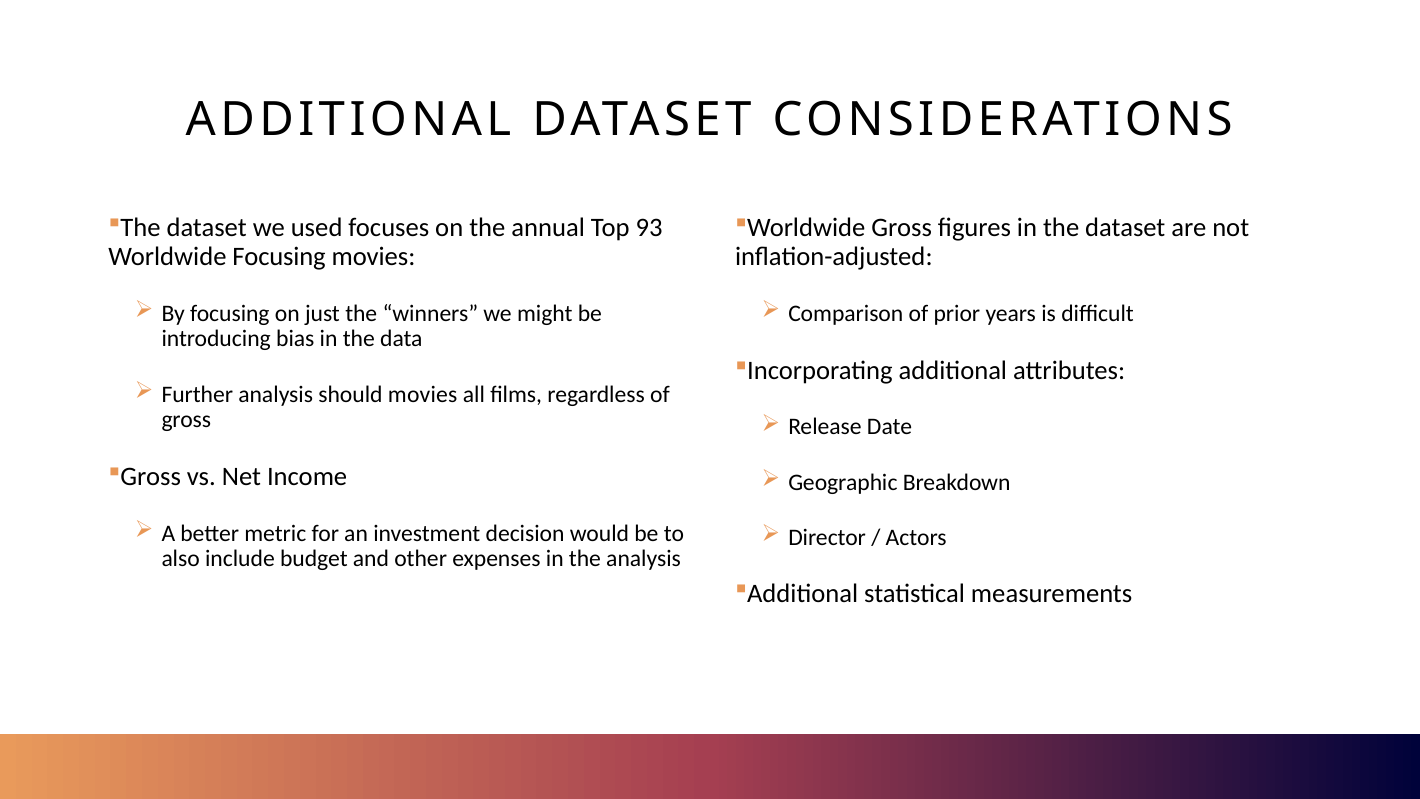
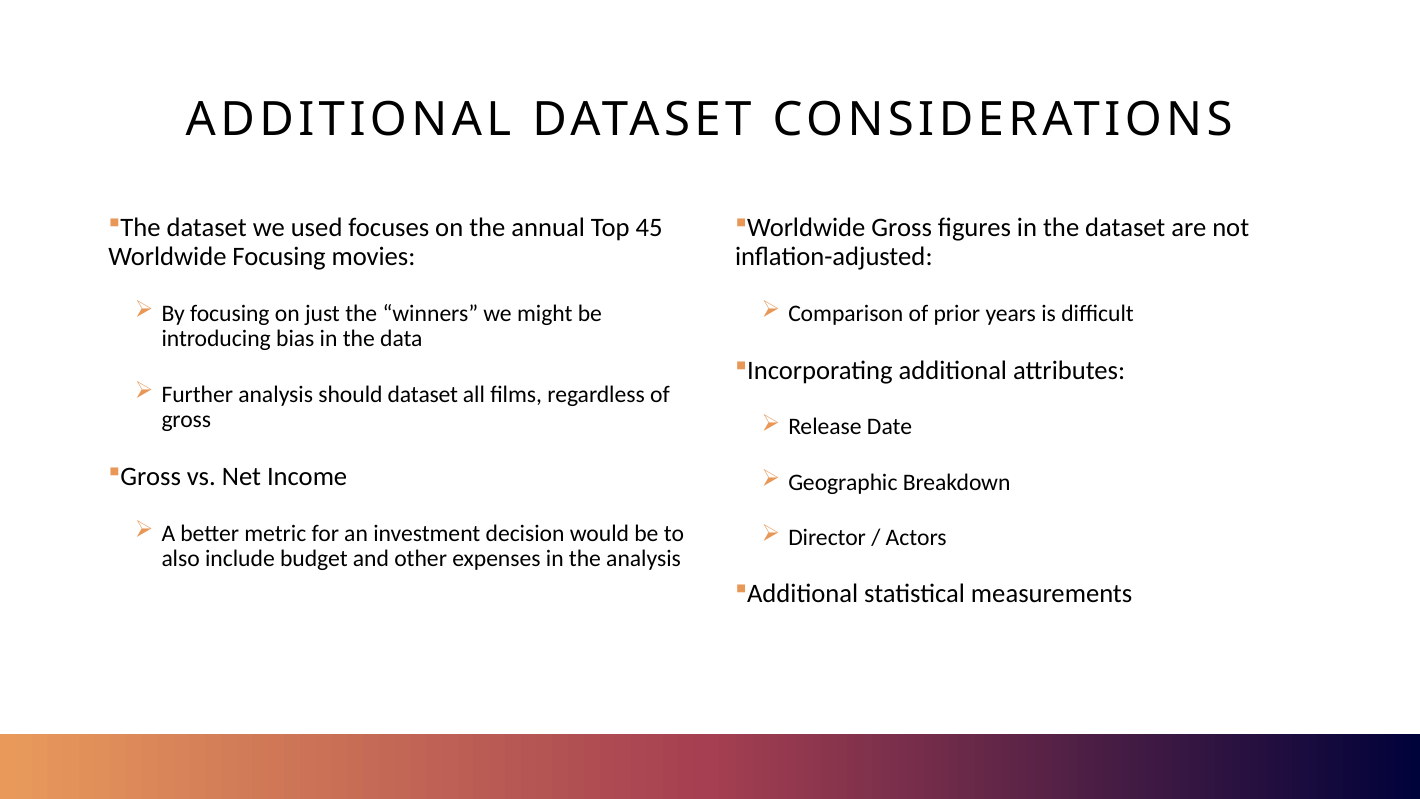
93: 93 -> 45 (649, 228)
should movies: movies -> dataset (423, 394)
